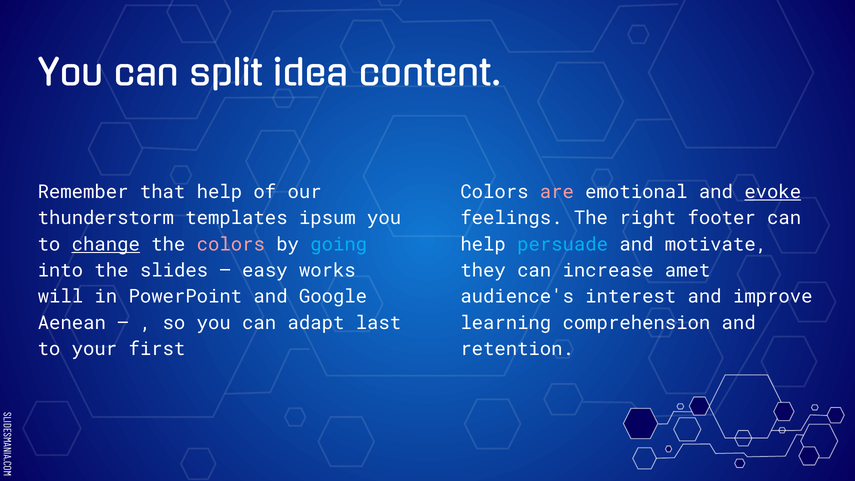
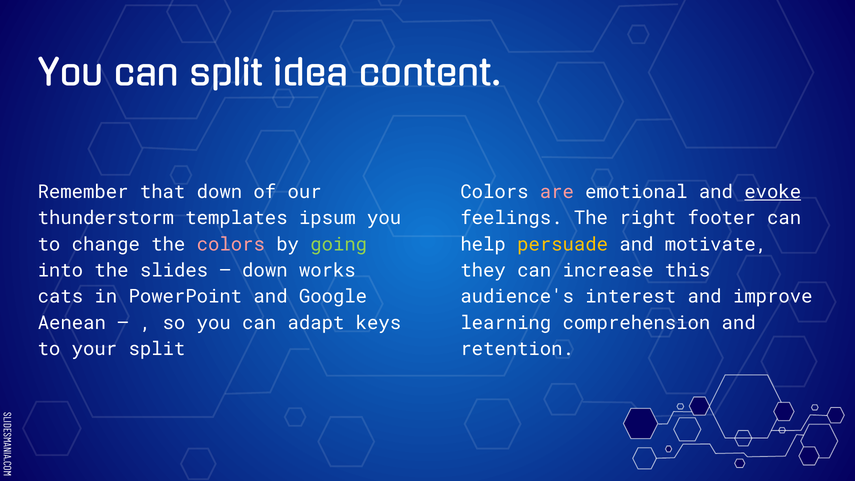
that help: help -> down (219, 192)
change underline: present -> none (106, 244)
going colour: light blue -> light green (339, 244)
persuade colour: light blue -> yellow (563, 244)
easy: easy -> down (265, 270)
amet: amet -> this (688, 270)
will: will -> cats (60, 297)
last: last -> keys (378, 323)
your first: first -> split (157, 349)
